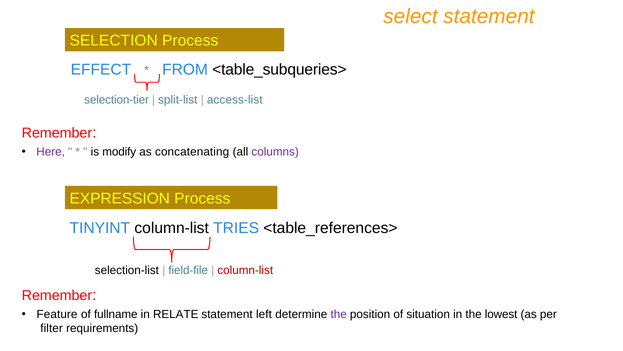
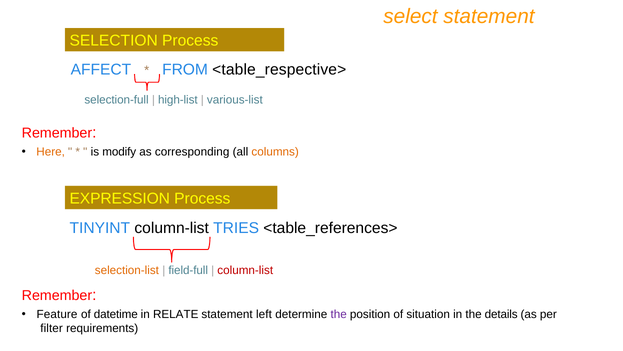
EFFECT: EFFECT -> AFFECT (101, 70)
<table_subqueries>: <table_subqueries> -> <table_respective> (279, 70)
selection-tier: selection-tier -> selection-full (117, 100)
split-list: split-list -> high-list (178, 100)
access-list: access-list -> various-list (235, 100)
Here colour: purple -> orange (51, 152)
concatenating: concatenating -> corresponding (192, 152)
columns colour: purple -> orange (275, 152)
selection-list colour: black -> orange (127, 270)
field-file: field-file -> field-full (188, 270)
fullname: fullname -> datetime (116, 314)
lowest: lowest -> details (501, 314)
